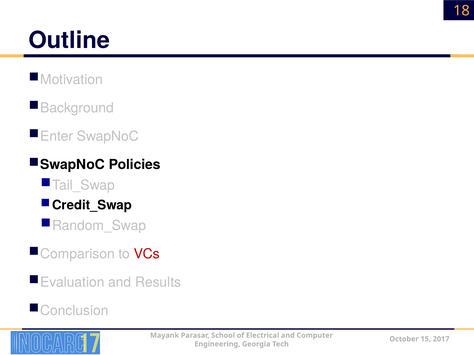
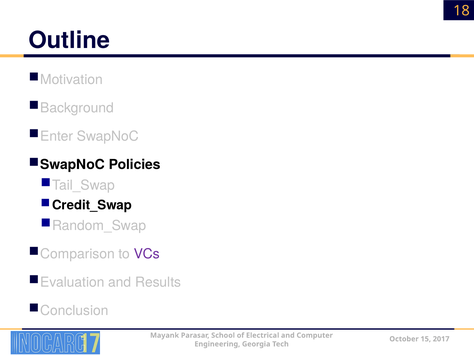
VCs colour: red -> purple (147, 254)
